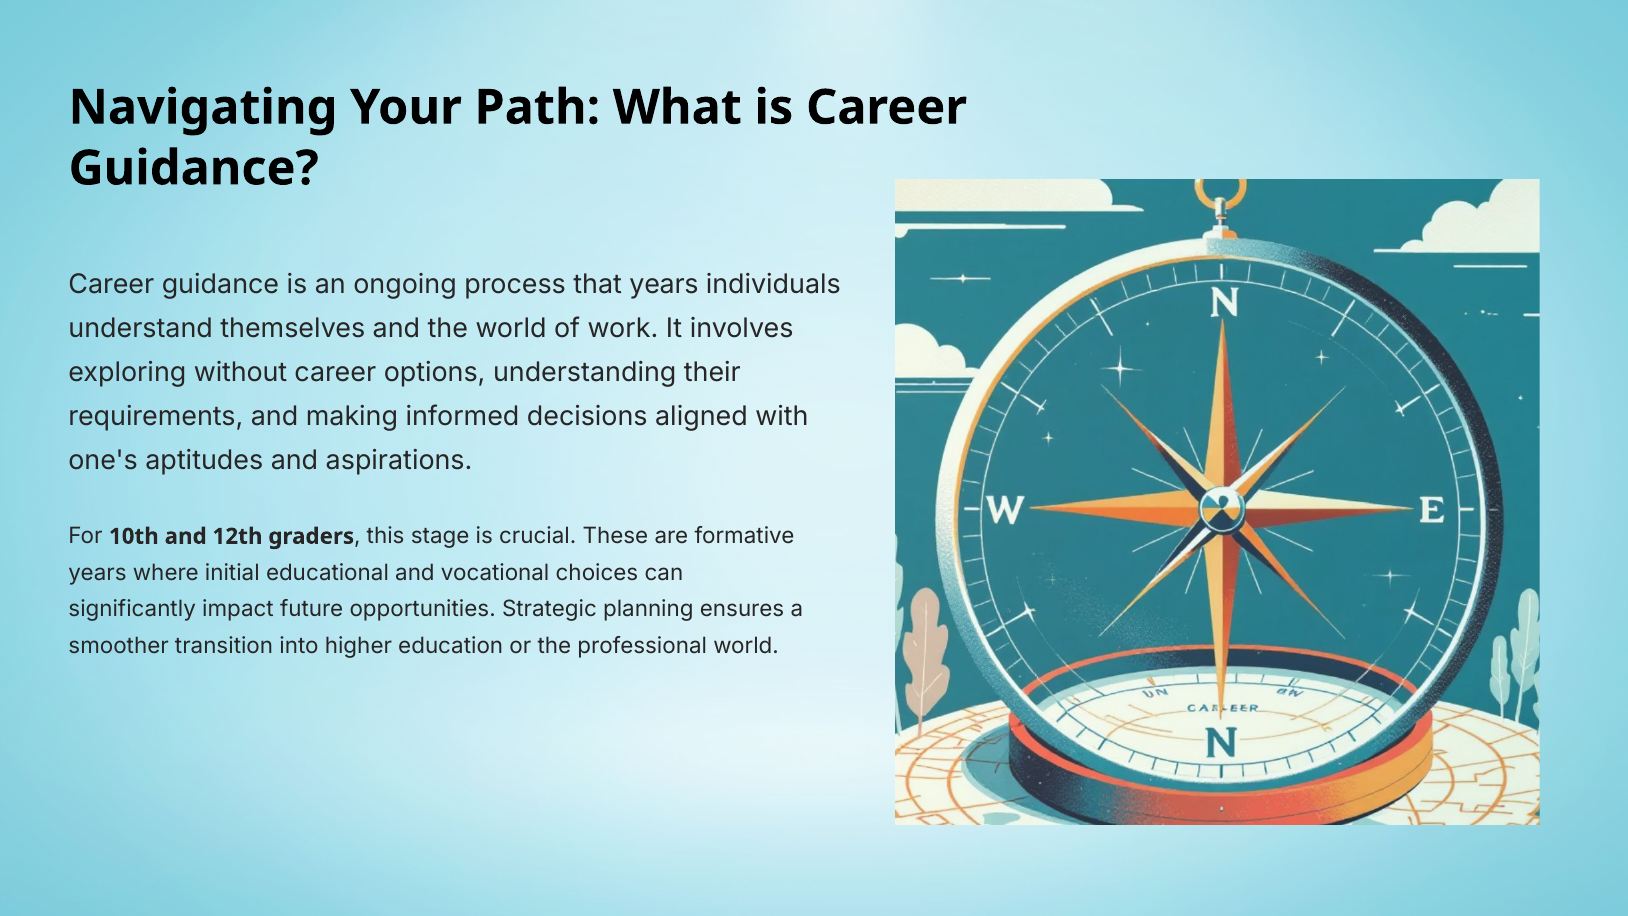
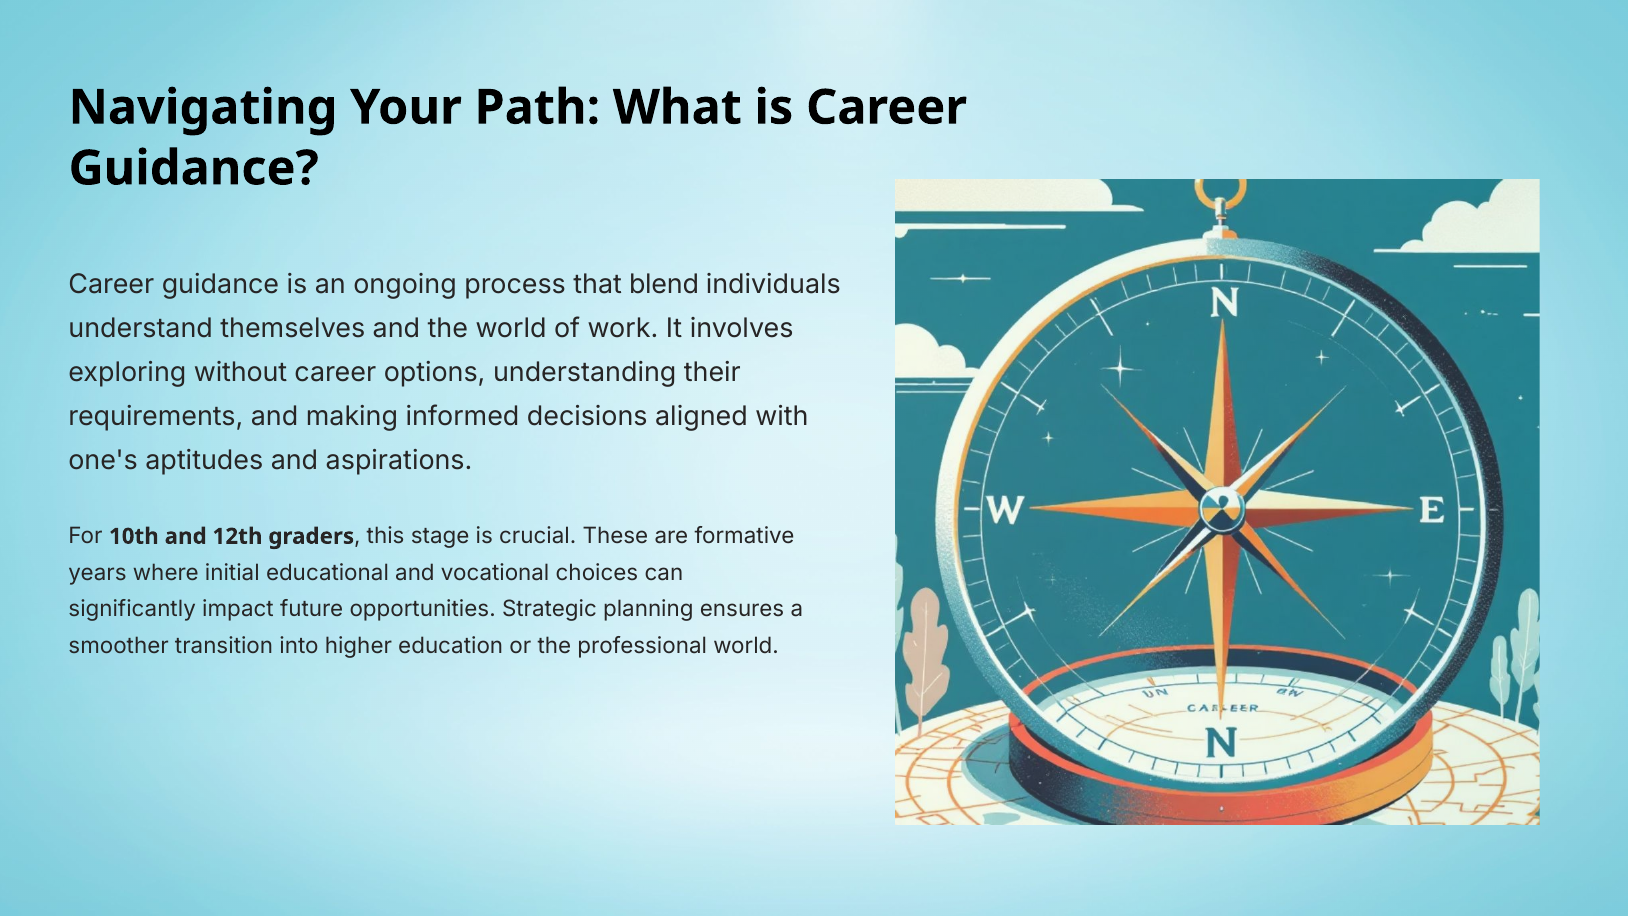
that years: years -> blend (664, 285)
